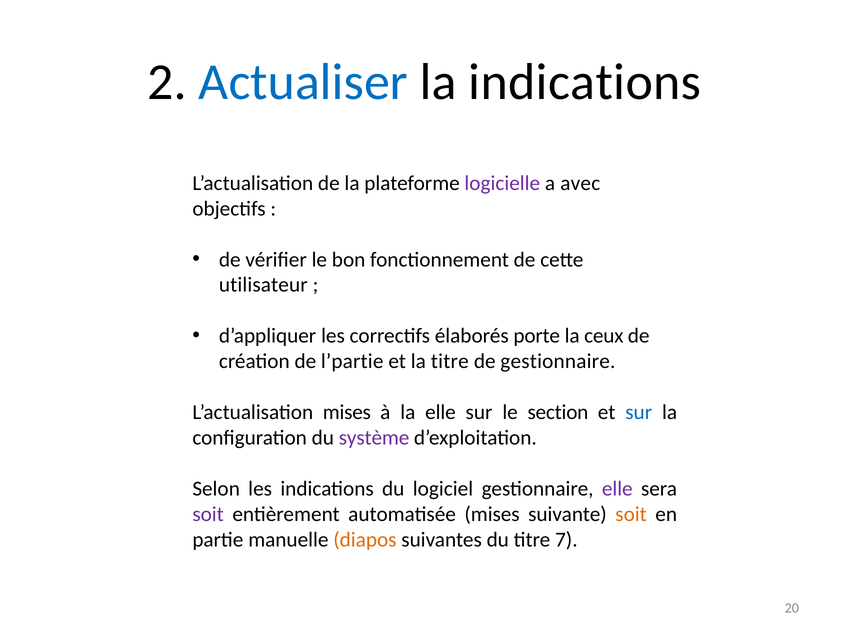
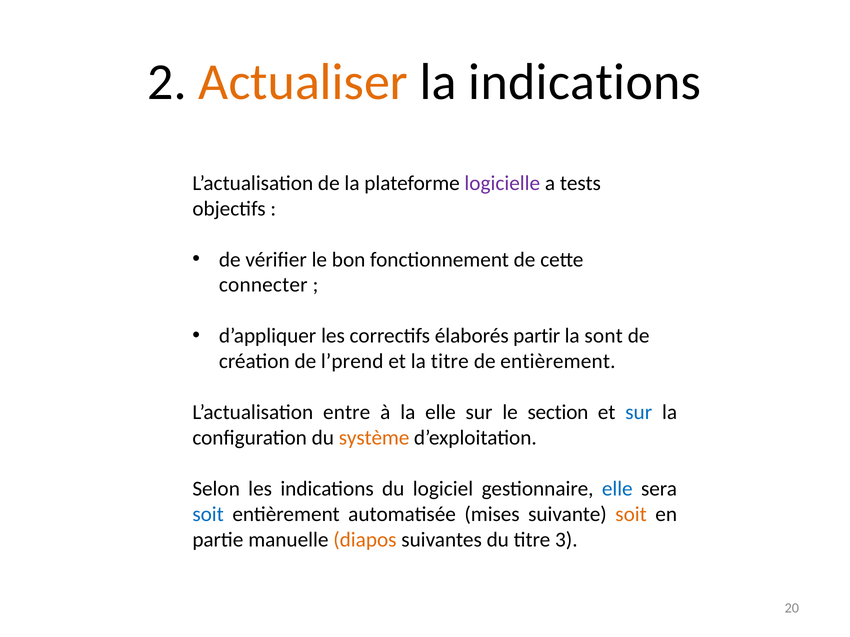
Actualiser colour: blue -> orange (303, 82)
avec: avec -> tests (580, 183)
utilisateur: utilisateur -> connecter (263, 285)
porte: porte -> partir (537, 336)
ceux: ceux -> sont (604, 336)
l’partie: l’partie -> l’prend (352, 362)
de gestionnaire: gestionnaire -> entièrement (558, 362)
L’actualisation mises: mises -> entre (347, 413)
système colour: purple -> orange (374, 438)
elle colour: purple -> blue (617, 489)
soit colour: purple -> blue (208, 515)
7: 7 -> 3 (566, 540)
